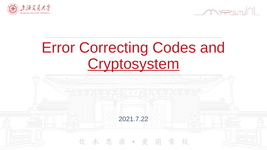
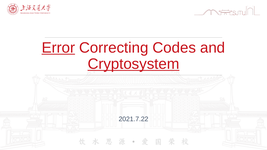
Error underline: none -> present (58, 48)
